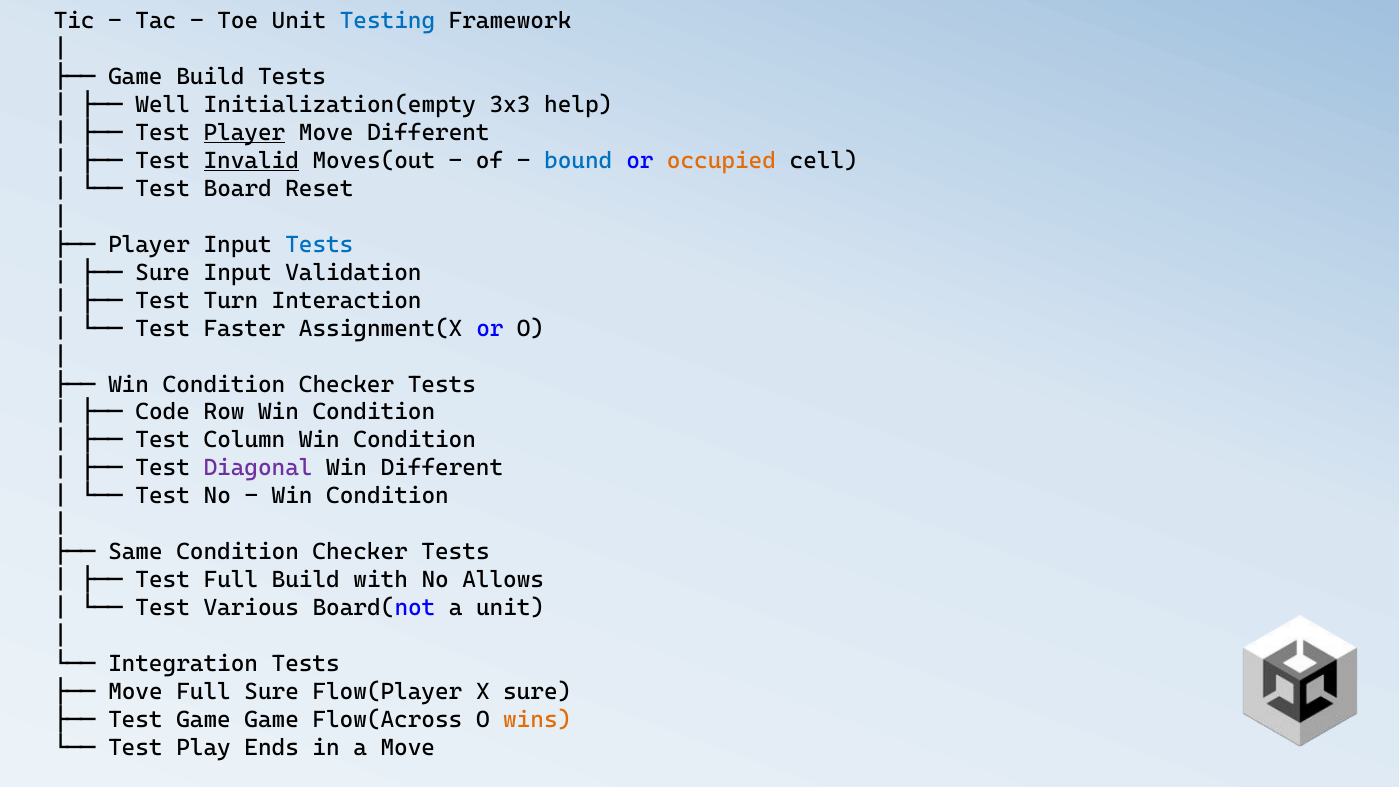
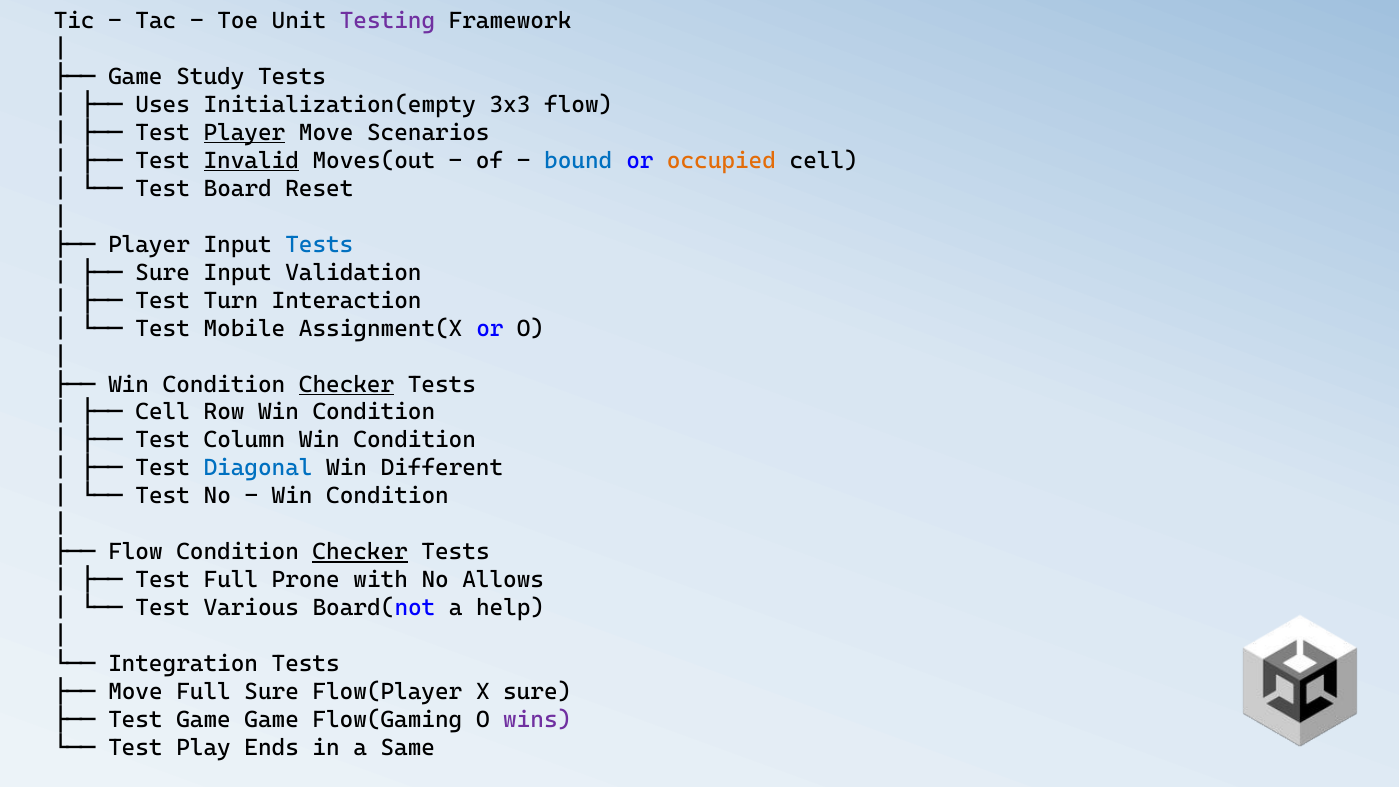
Testing colour: blue -> purple (388, 21)
Game Build: Build -> Study (210, 77)
Well: Well -> Uses (163, 105)
3x3 help: help -> flow (578, 105)
Move Different: Different -> Scenarios (428, 133)
Faster: Faster -> Mobile (244, 328)
Checker underline: none -> present (347, 384)
Code: Code -> Cell (163, 412)
Diagonal colour: purple -> blue (258, 468)
Same: Same -> Flow (135, 552)
Checker underline: none -> present (360, 552)
Full Build: Build -> Prone (306, 580)
a unit: unit -> help (510, 608)
Flow(Across: Flow(Across -> Flow(Gaming (387, 720)
wins colour: orange -> purple (537, 720)
a Move: Move -> Same (408, 748)
